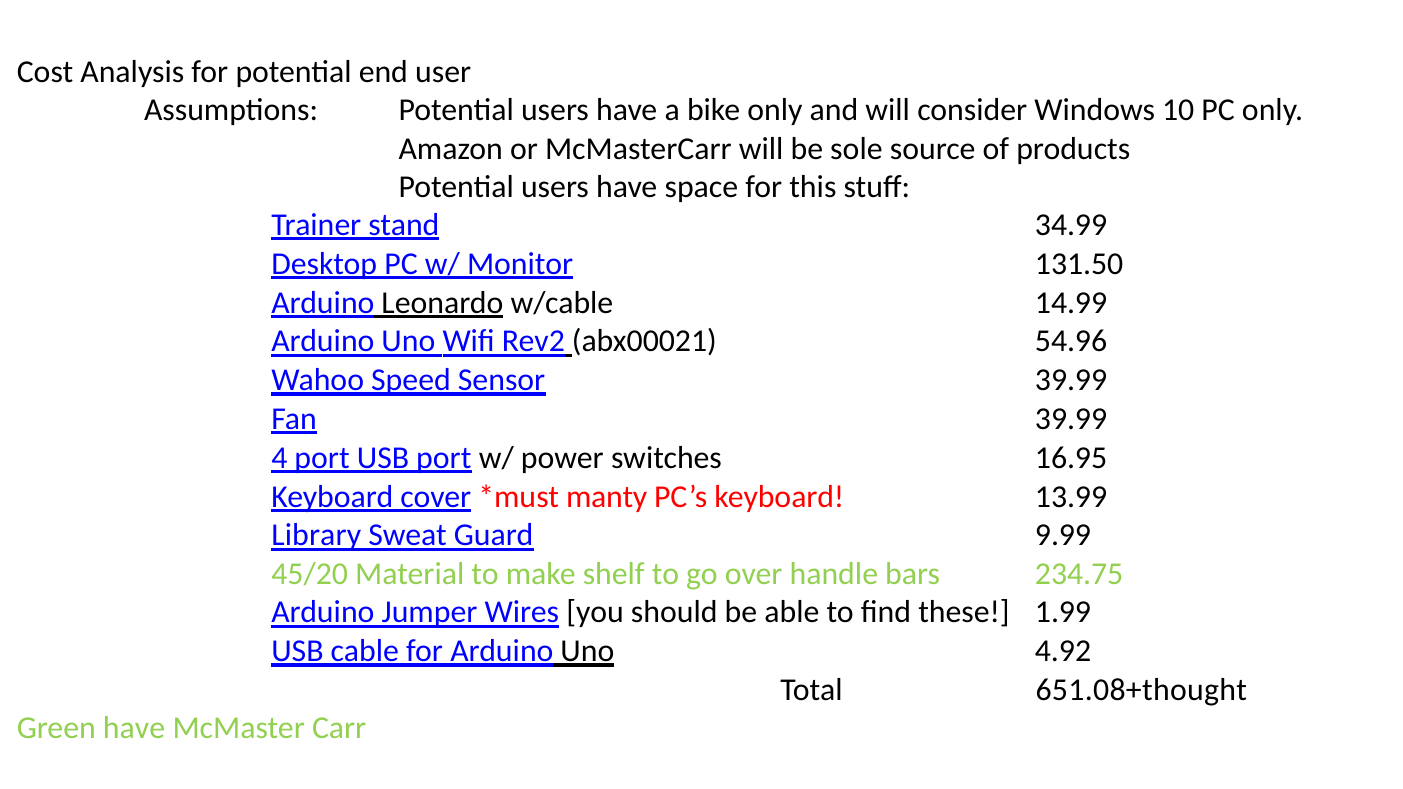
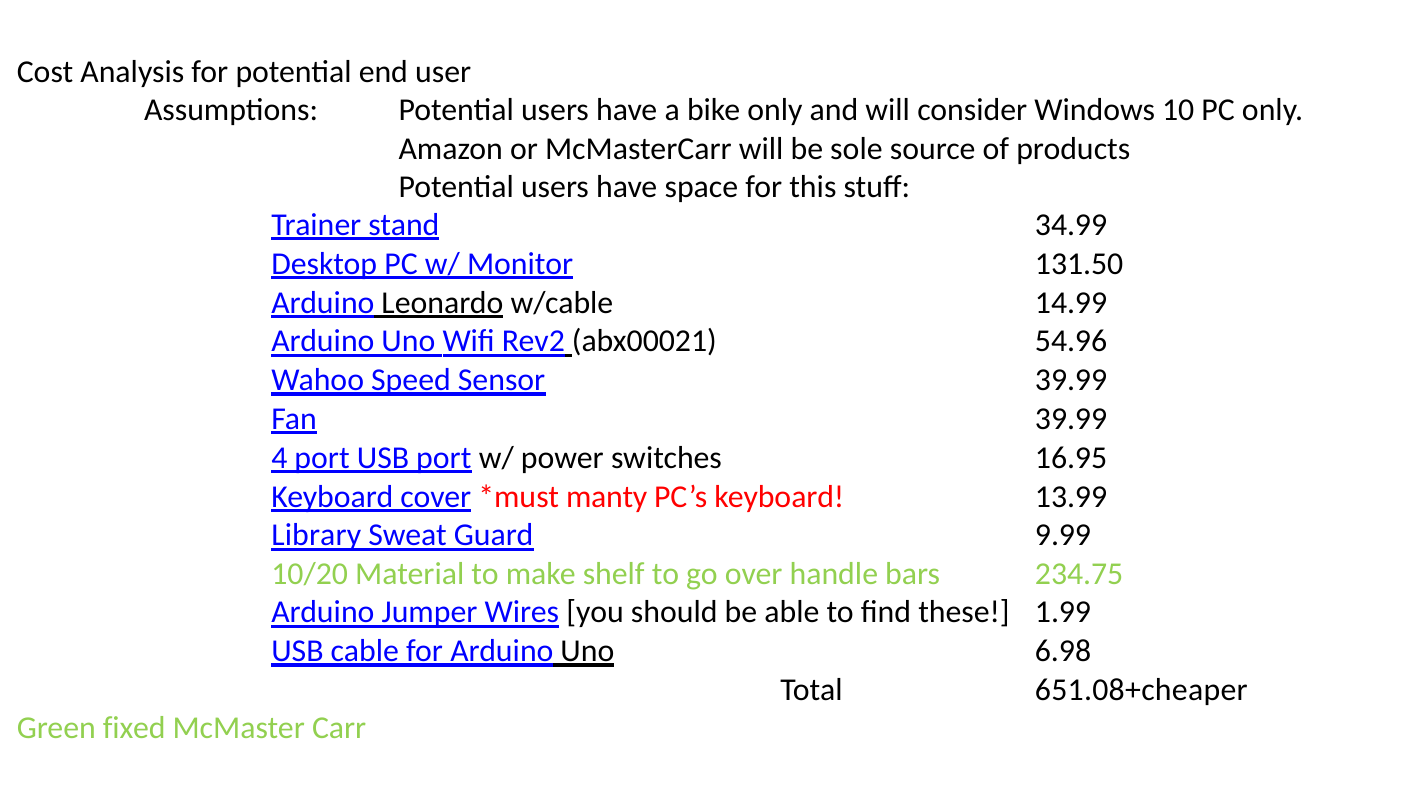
45/20: 45/20 -> 10/20 (310, 574)
4.92: 4.92 -> 6.98 (1063, 651)
651.08+thought: 651.08+thought -> 651.08+cheaper (1141, 690)
Green have: have -> fixed (134, 728)
